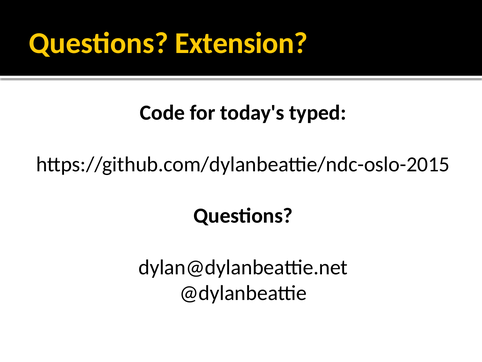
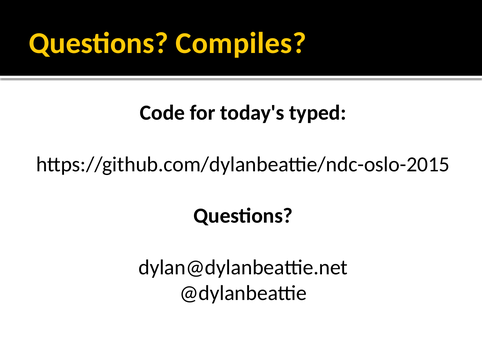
Extension: Extension -> Compiles (241, 43)
